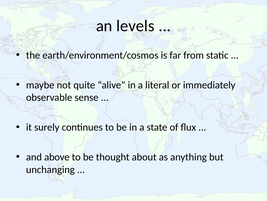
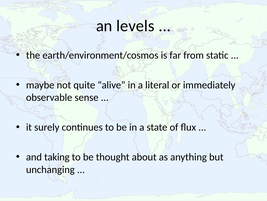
above: above -> taking (57, 157)
